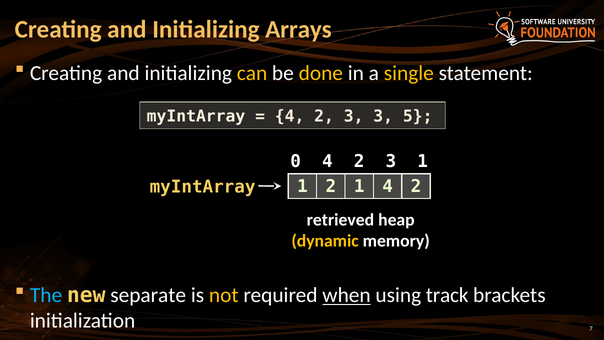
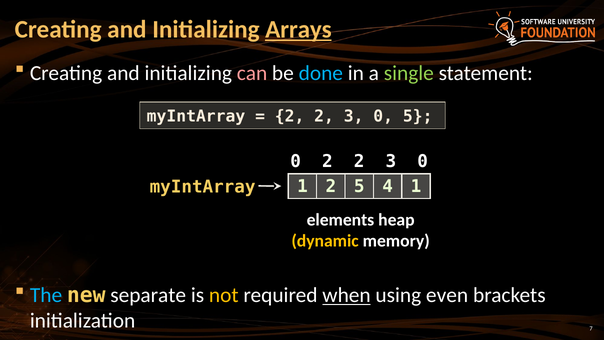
Arrays underline: none -> present (298, 29)
can colour: yellow -> pink (252, 73)
done colour: yellow -> light blue (321, 73)
single colour: yellow -> light green (409, 73)
4: 4 -> 2 (290, 116)
3: 3 -> 0 (383, 116)
0 4: 4 -> 2 (327, 161)
1: 1 -> 0 (423, 161)
2 1: 1 -> 5 (359, 186)
2: 2 -> 1 (416, 186)
retrieved: retrieved -> elements (340, 220)
track: track -> even (447, 295)
